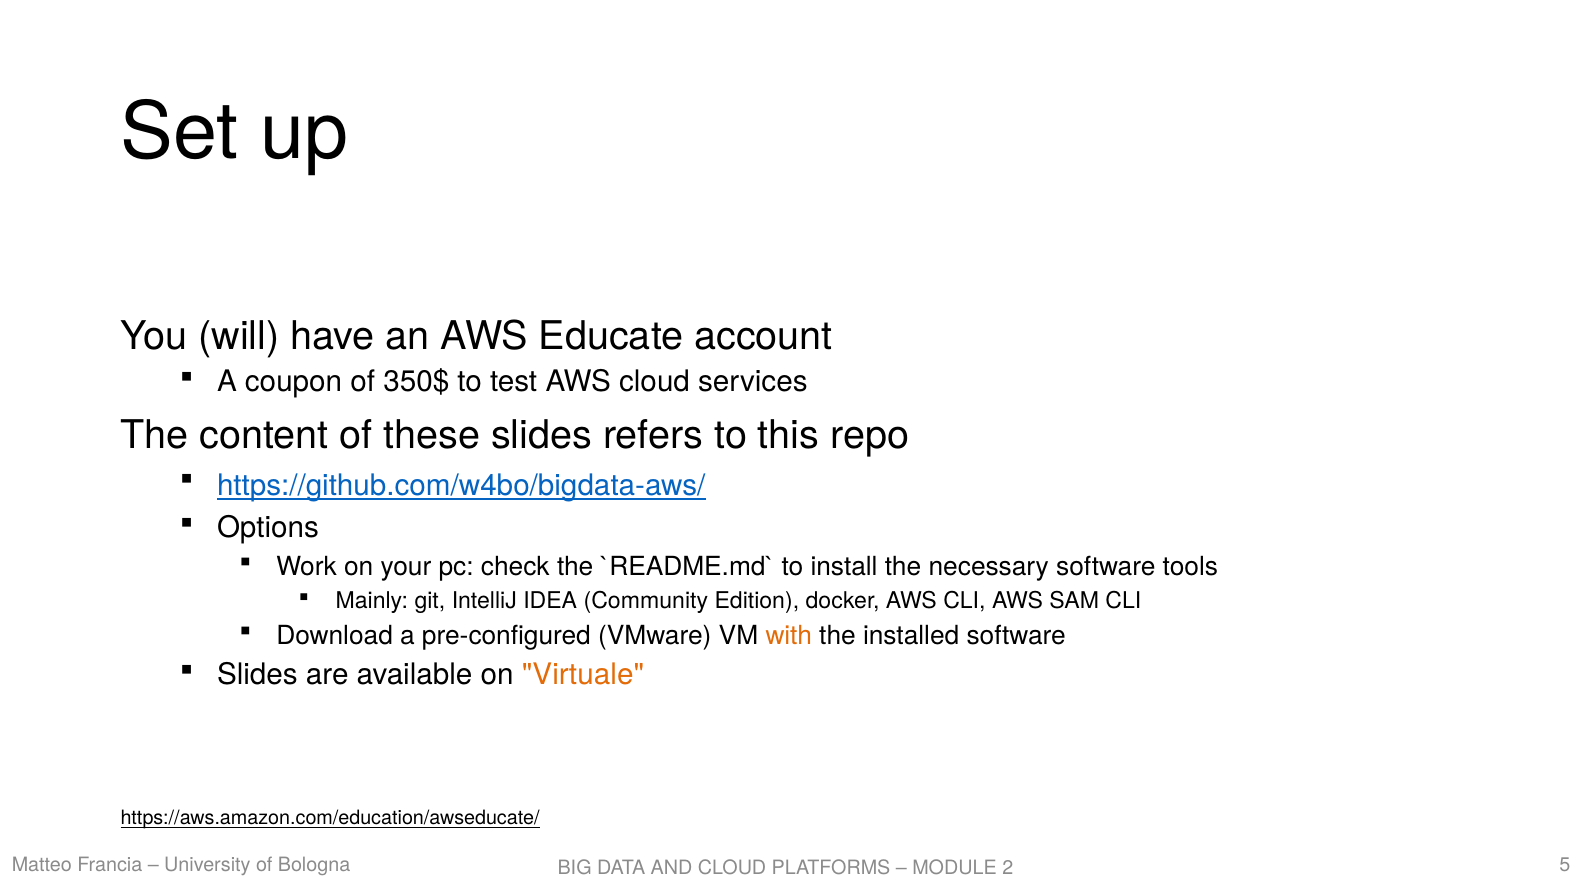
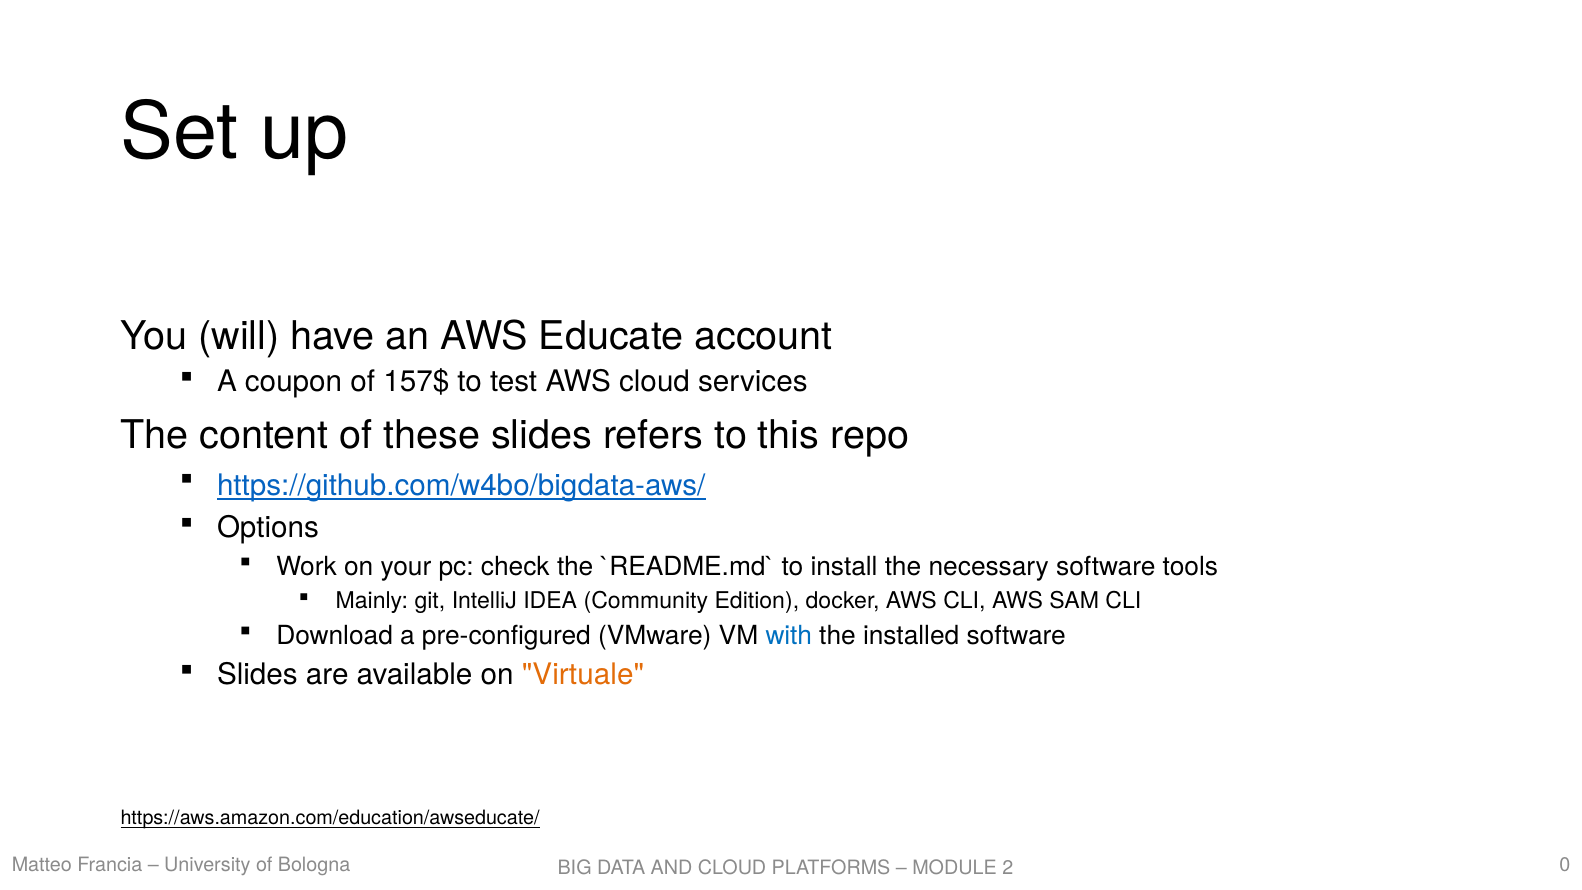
350$: 350$ -> 157$ (416, 382)
with colour: orange -> blue (789, 636)
5: 5 -> 0 (1565, 865)
